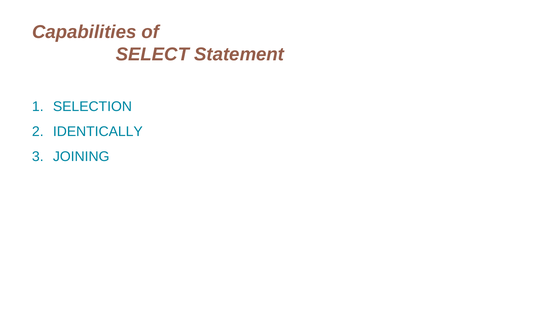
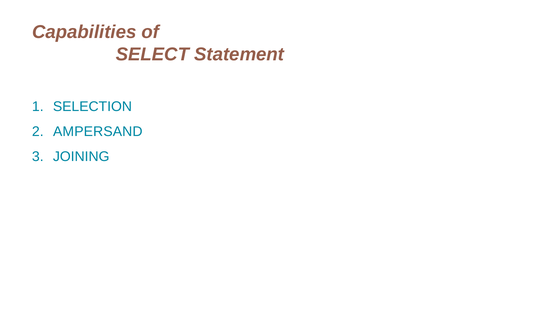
IDENTICALLY: IDENTICALLY -> AMPERSAND (98, 132)
